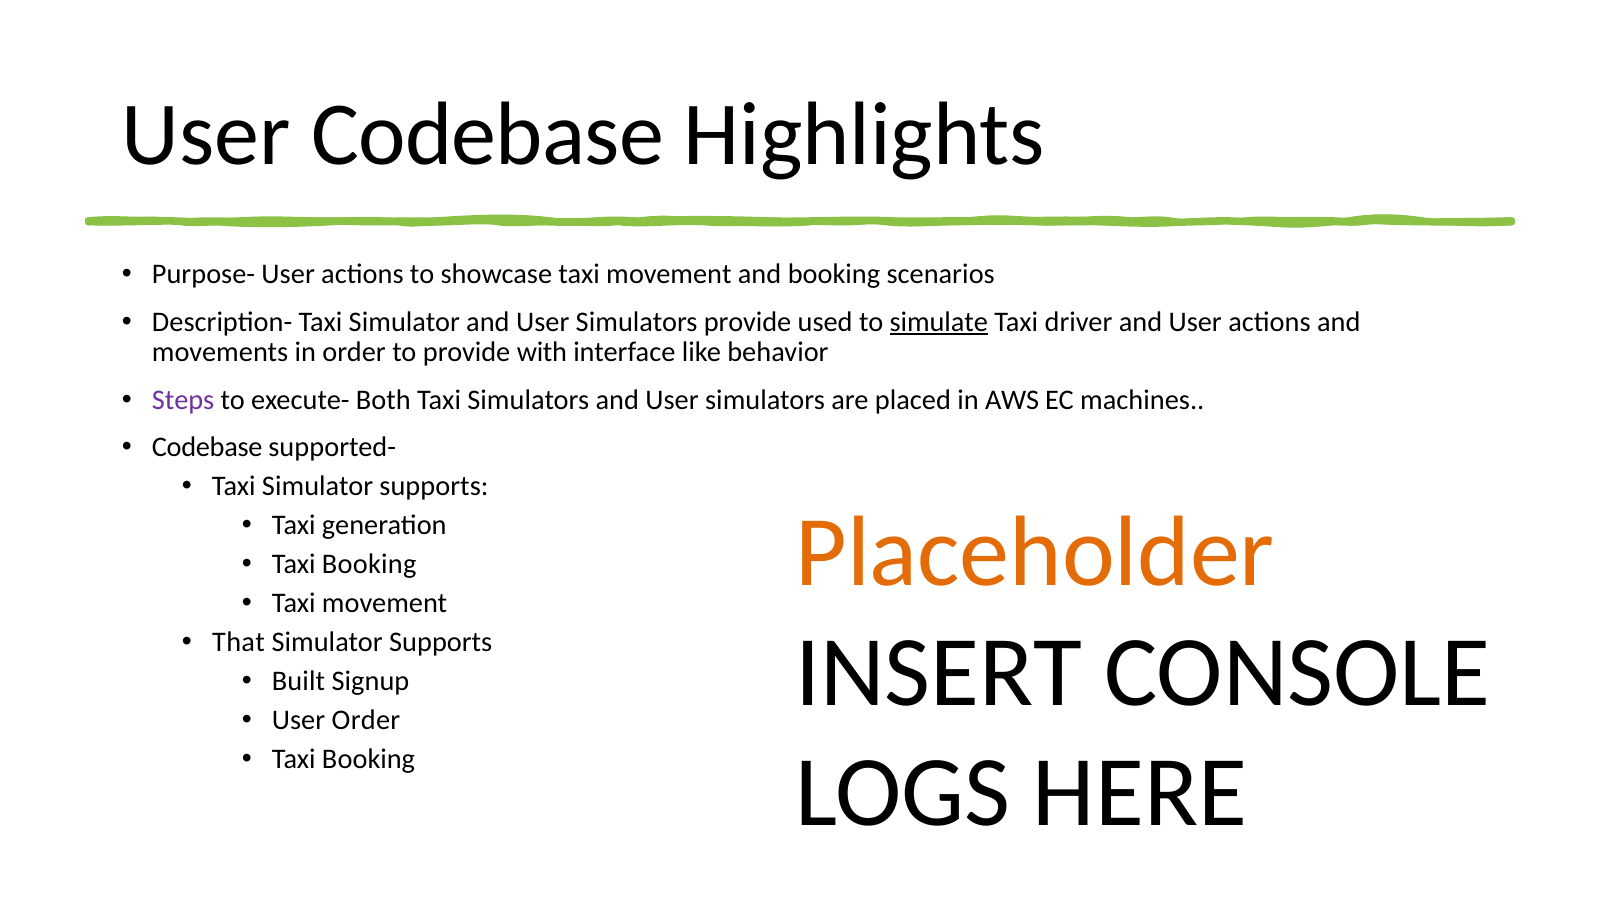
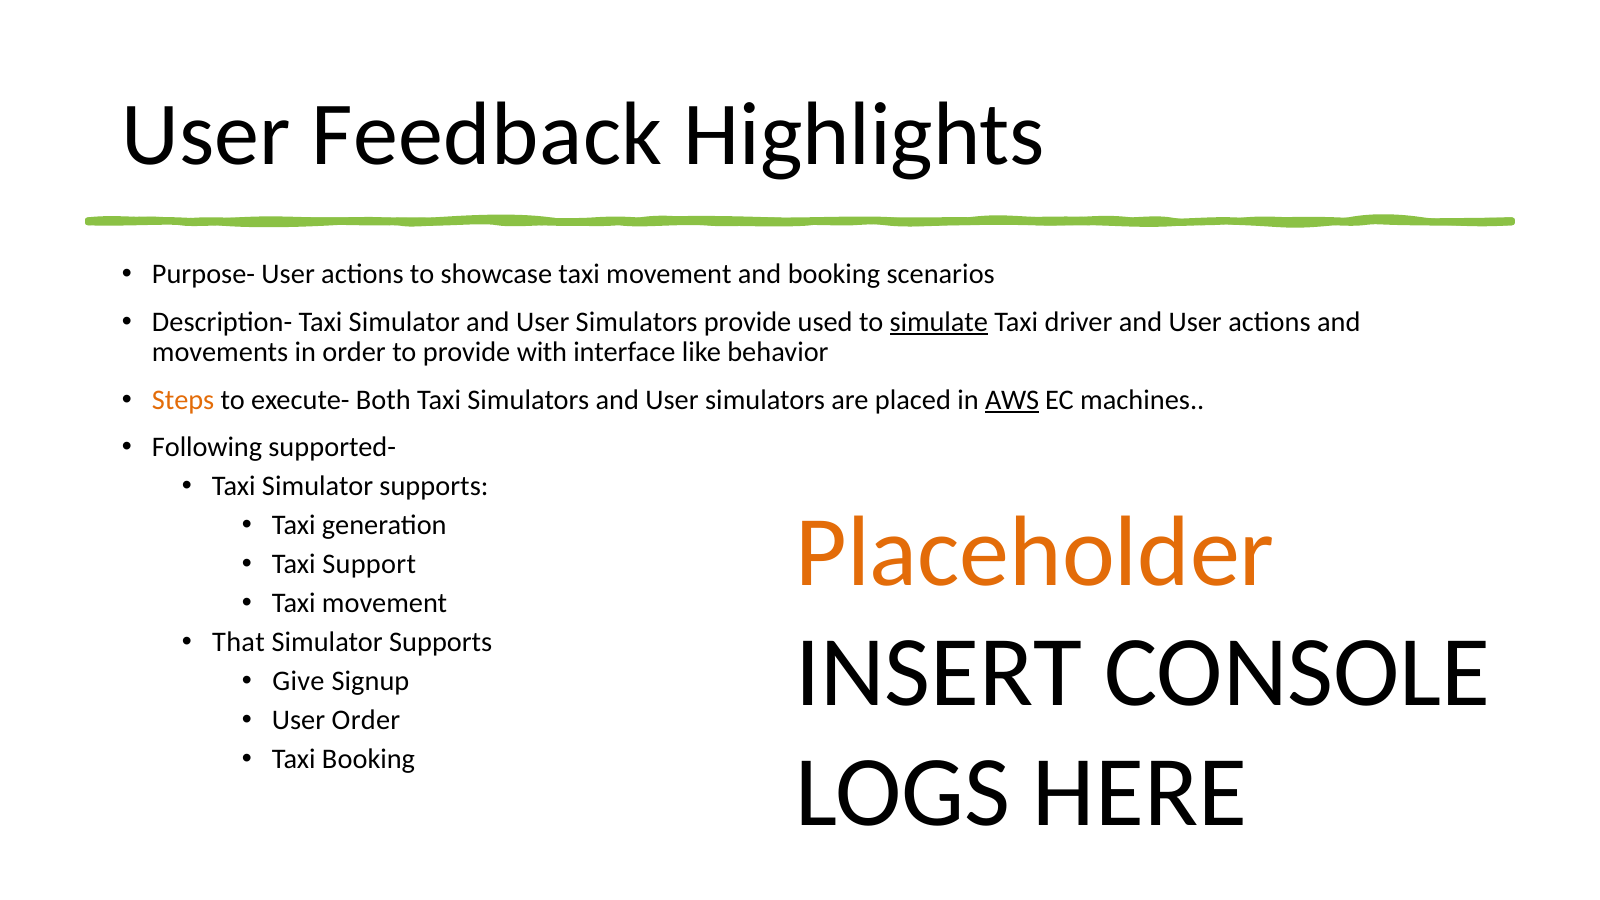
User Codebase: Codebase -> Feedback (487, 134)
Steps colour: purple -> orange (183, 400)
AWS underline: none -> present (1012, 400)
Codebase: Codebase -> Following (207, 447)
Booking: Booking -> Support (369, 564)
Built: Built -> Give (298, 681)
